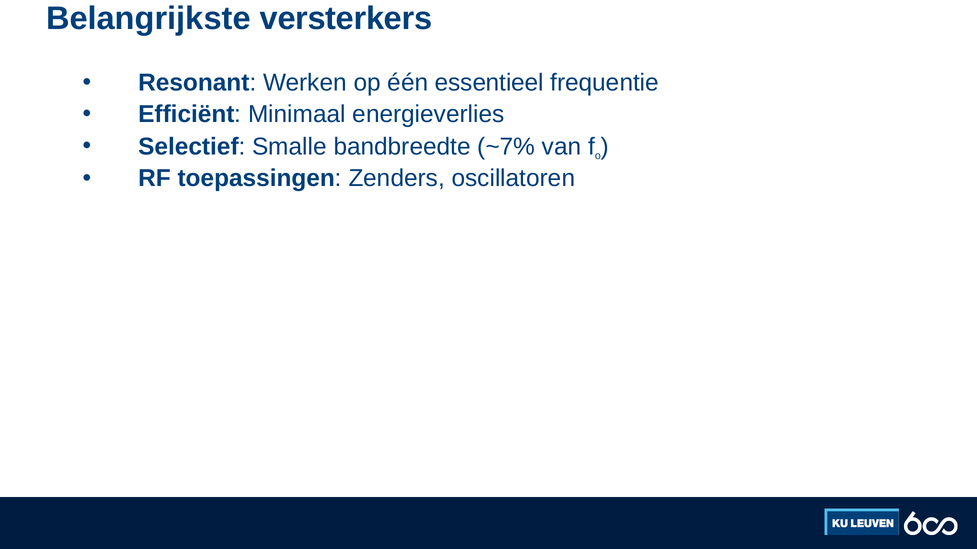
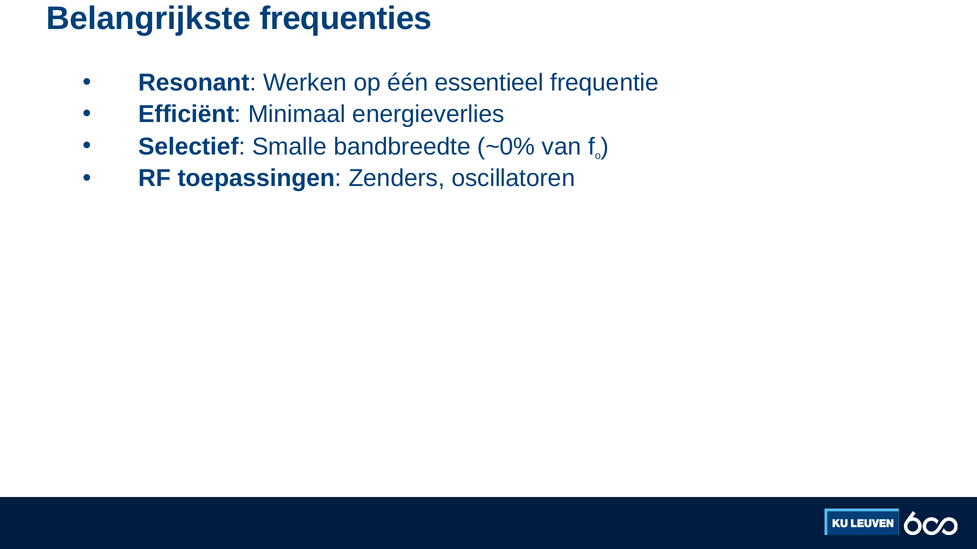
versterkers: versterkers -> frequenties (346, 19)
~7%: ~7% -> ~0% (506, 147)
